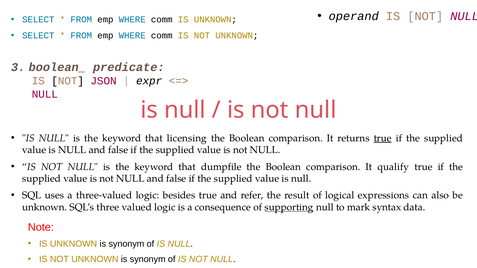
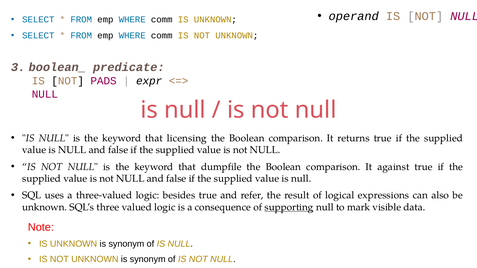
JSON: JSON -> PADS (104, 81)
true underline: present -> none (383, 138)
qualify: qualify -> against (393, 167)
syntax: syntax -> visible (387, 207)
